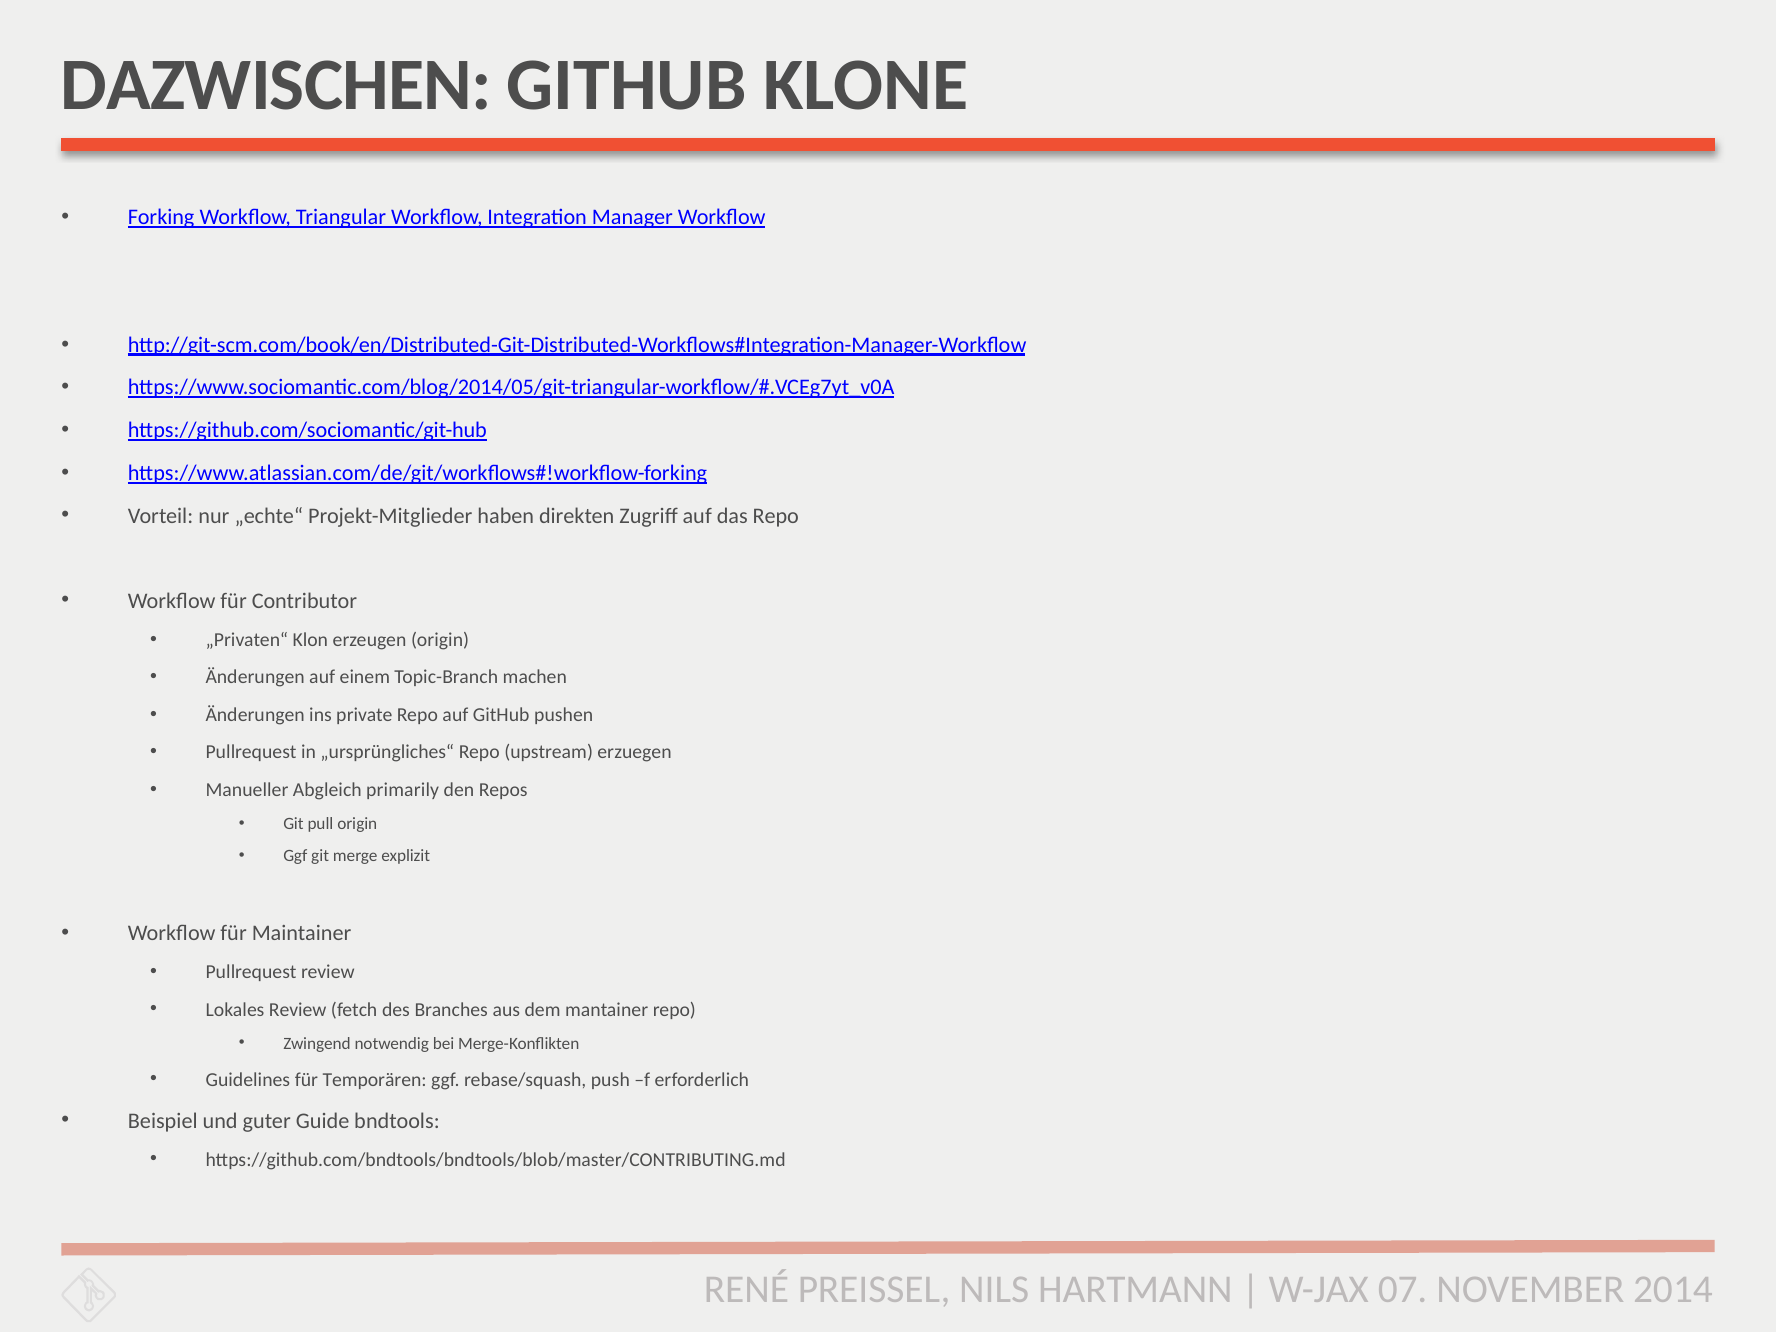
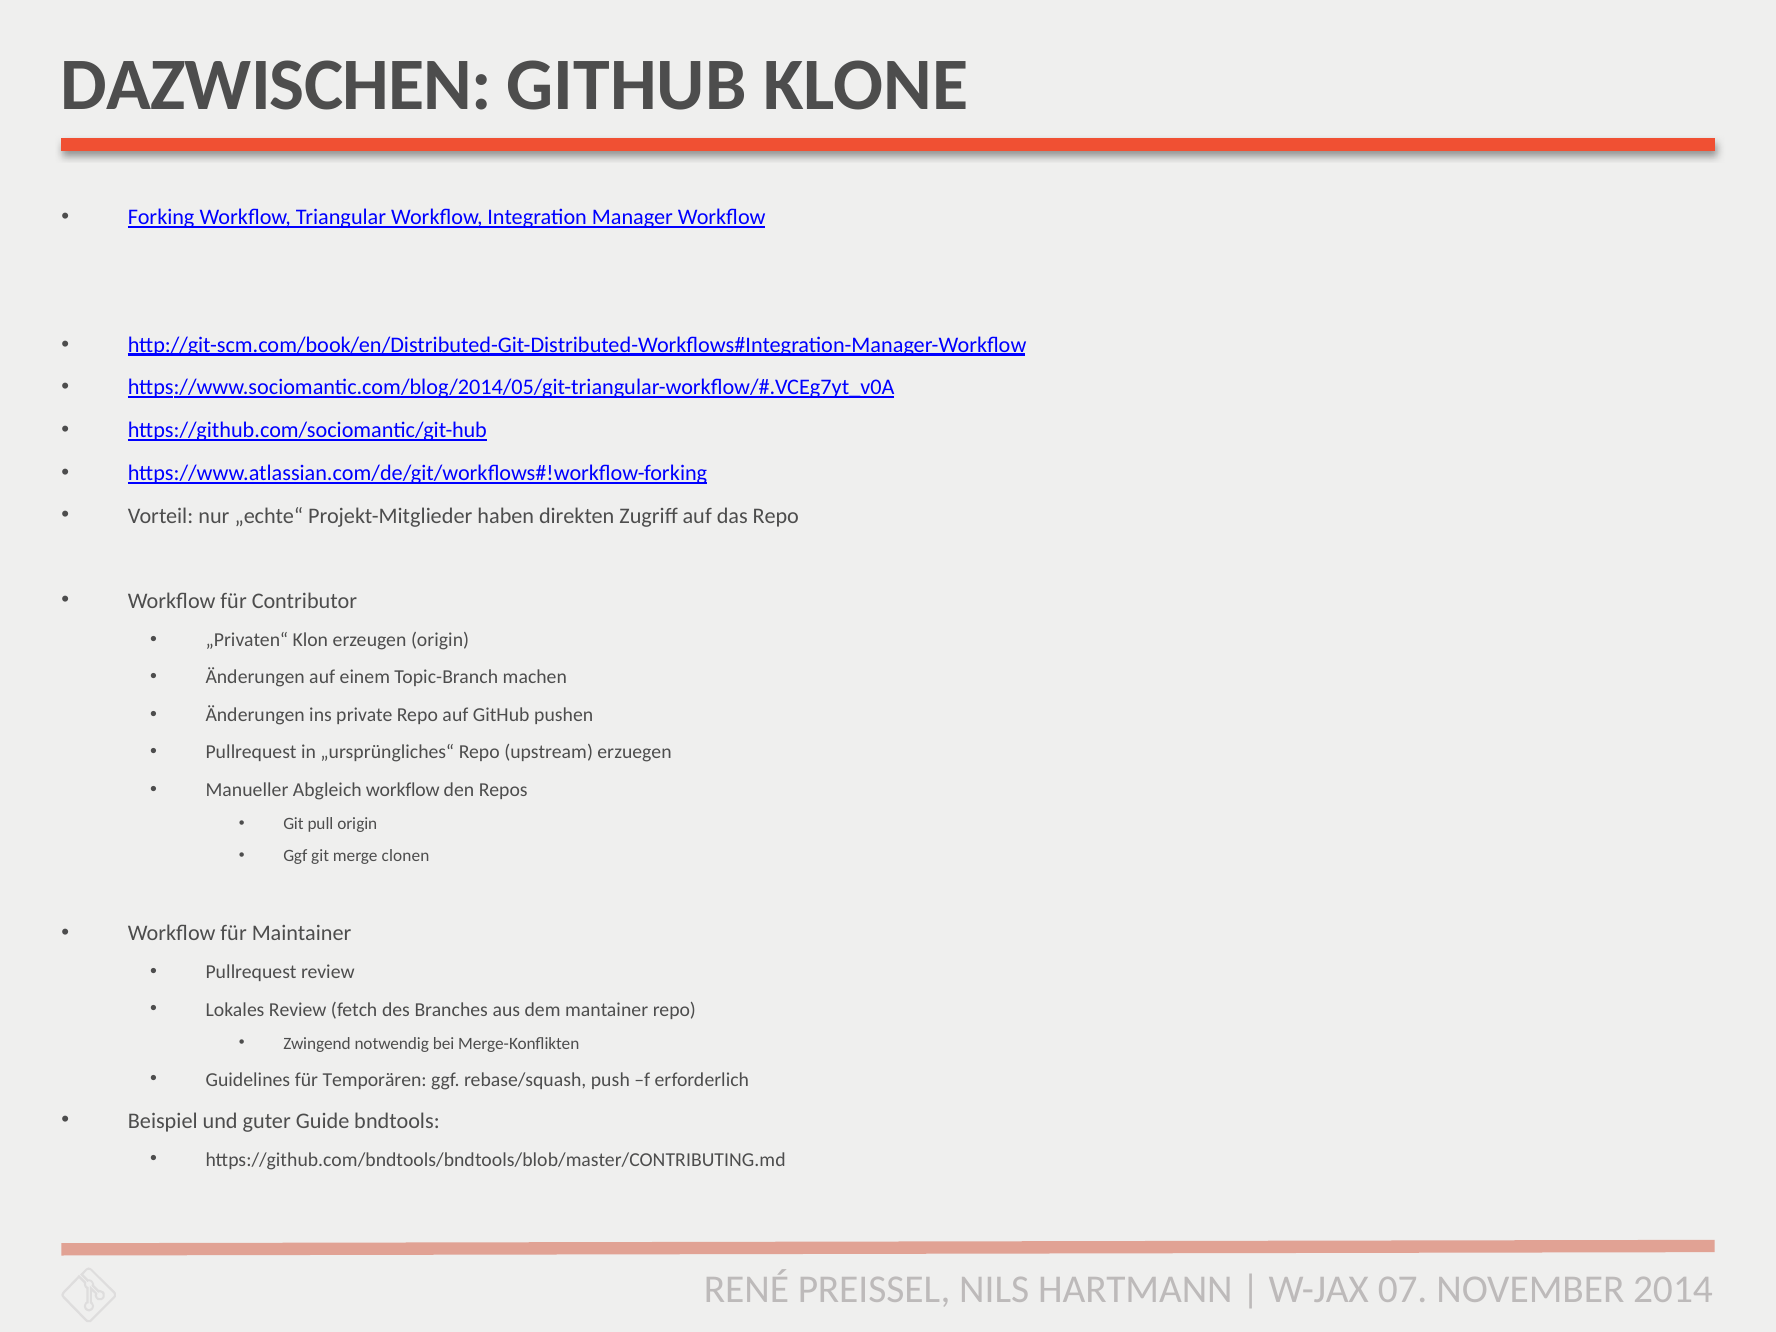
Abgleich primarily: primarily -> workflow (403, 790)
explizit: explizit -> clonen (406, 856)
